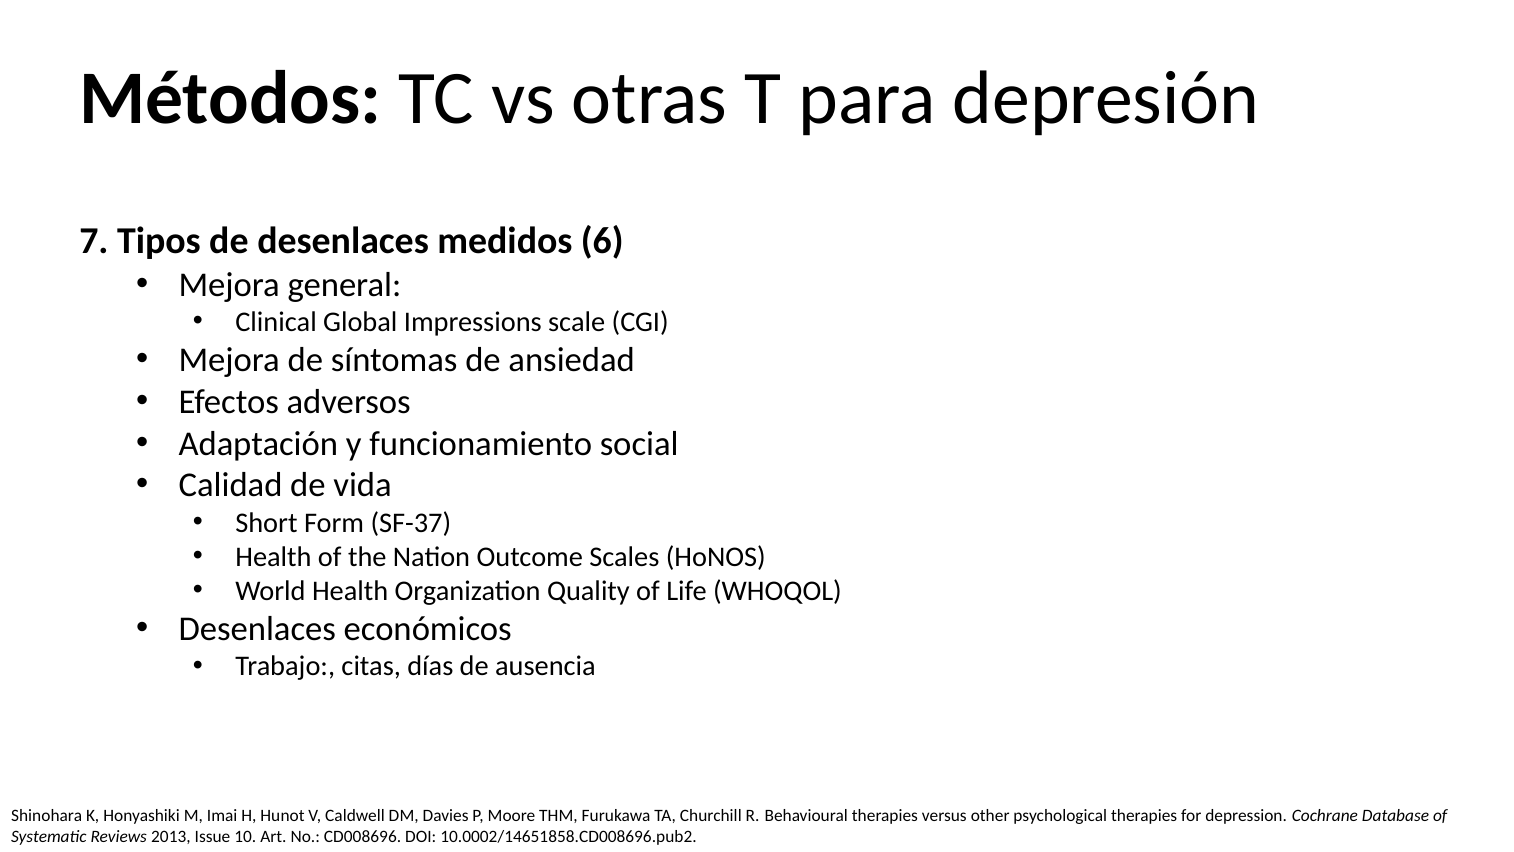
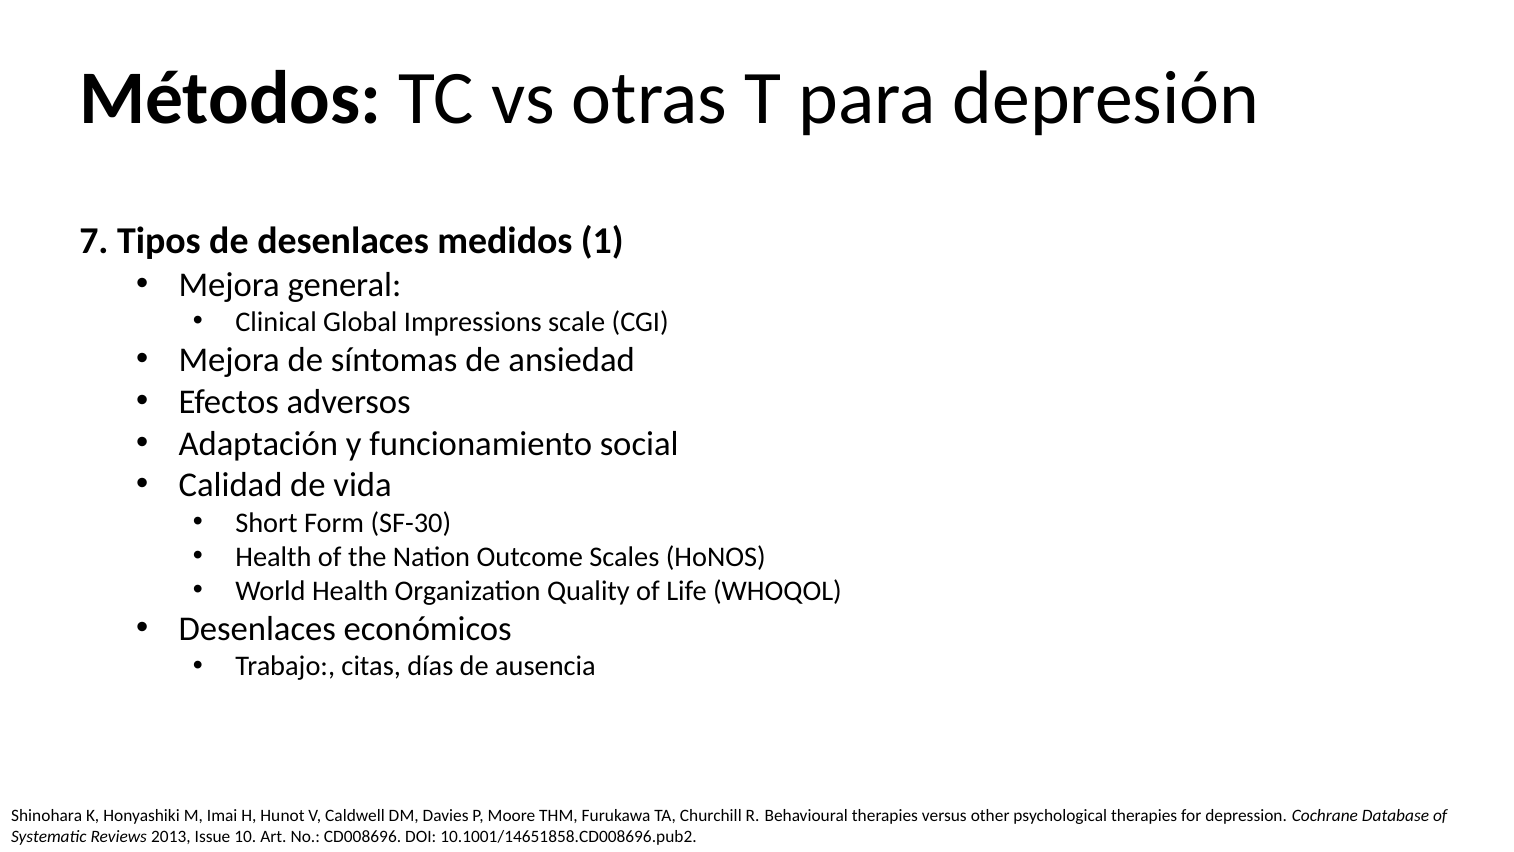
6: 6 -> 1 (602, 241)
SF-37: SF-37 -> SF-30 (411, 522)
10.0002/14651858.CD008696.pub2: 10.0002/14651858.CD008696.pub2 -> 10.1001/14651858.CD008696.pub2 (569, 836)
